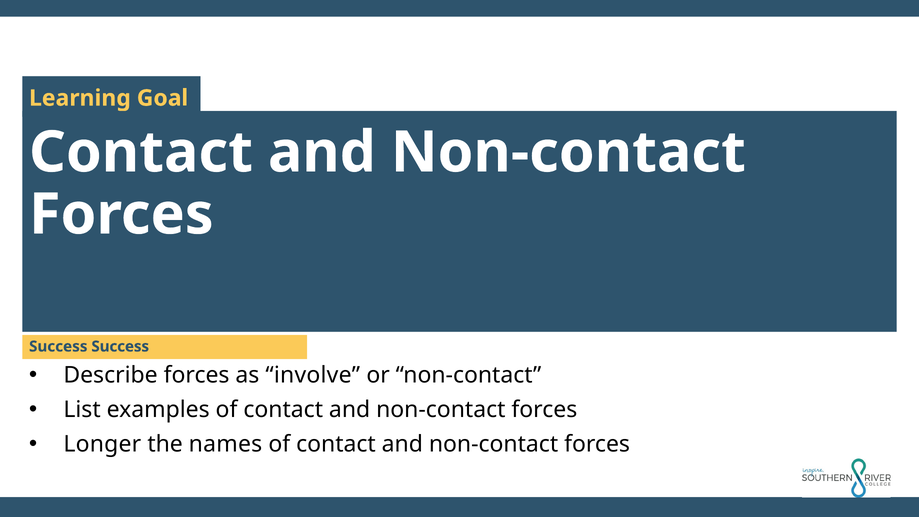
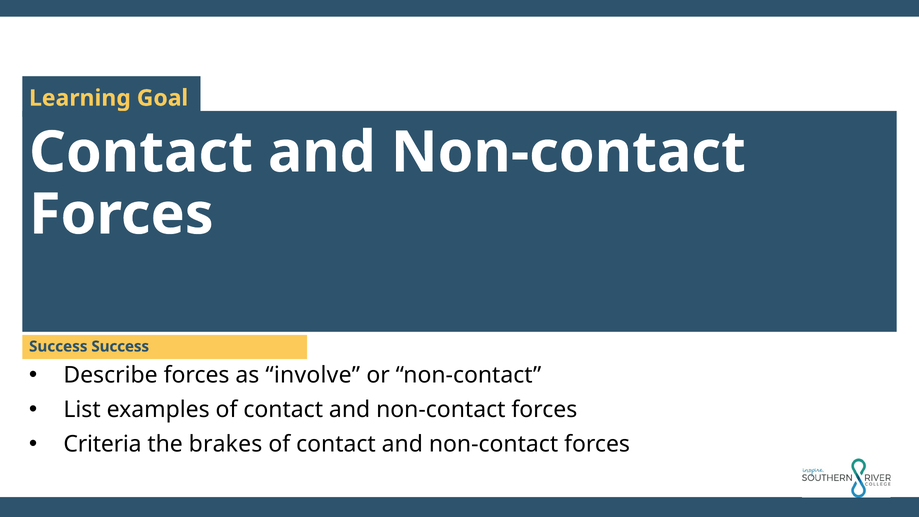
Longer: Longer -> Criteria (103, 444)
names: names -> brakes (226, 444)
